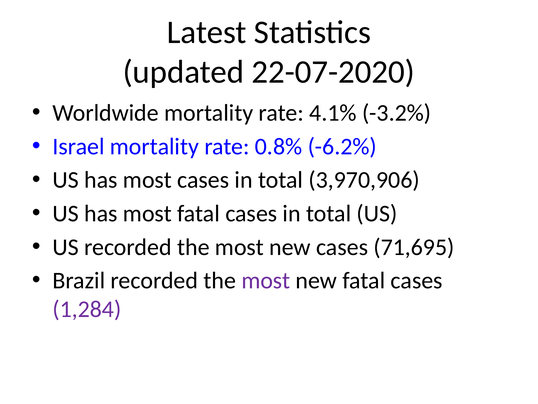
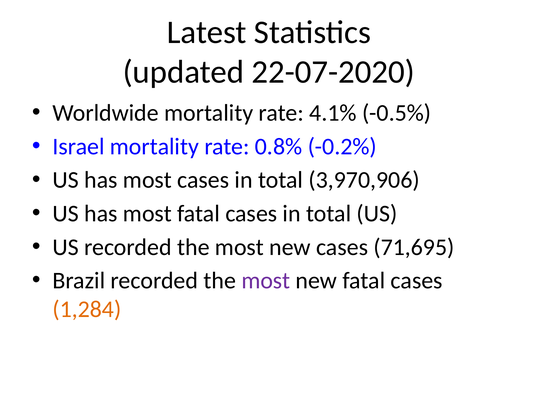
-3.2%: -3.2% -> -0.5% (397, 113)
-6.2%: -6.2% -> -0.2% (342, 146)
1,284 colour: purple -> orange (87, 309)
